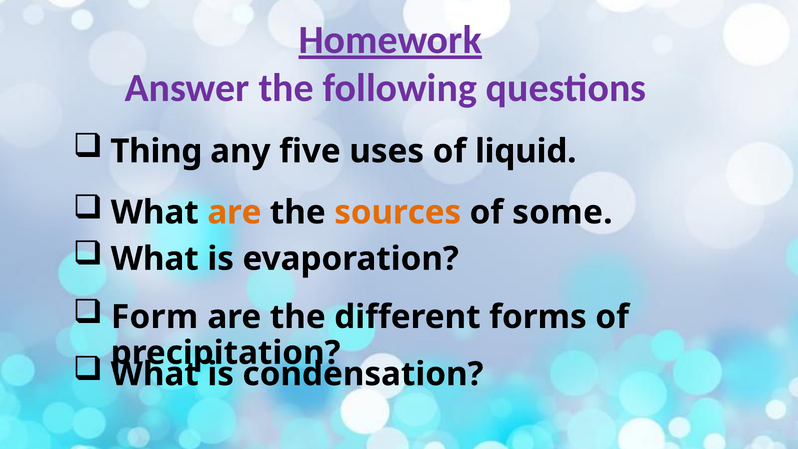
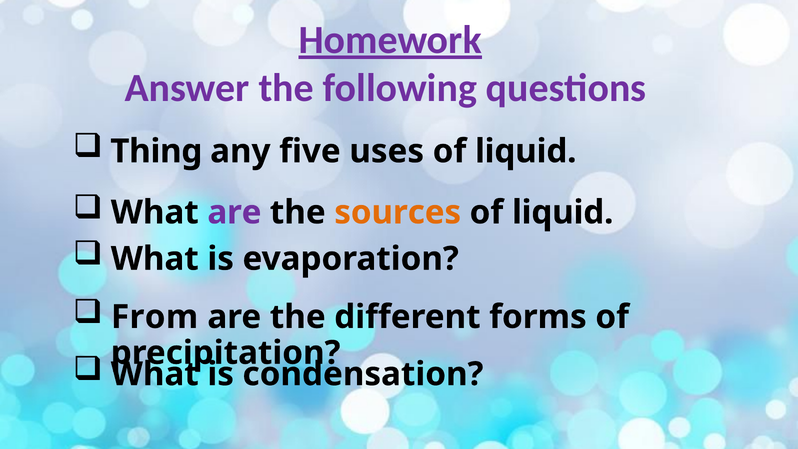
are colour: orange -> purple (234, 212)
some: some -> liquid (563, 212)
Form: Form -> From (155, 317)
